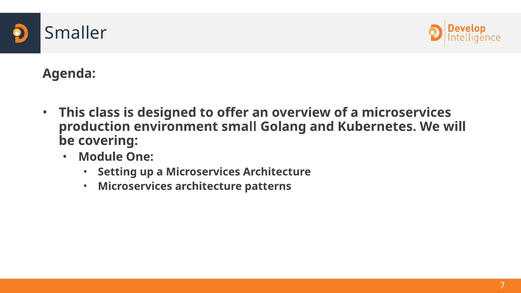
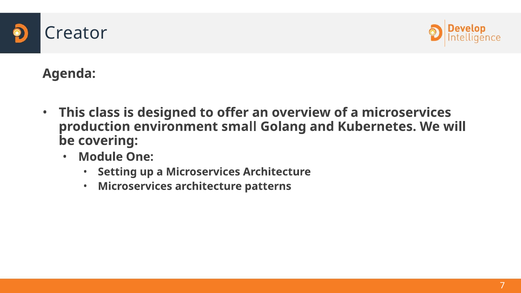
Smaller: Smaller -> Creator (76, 33)
